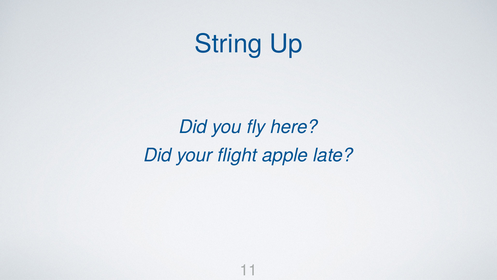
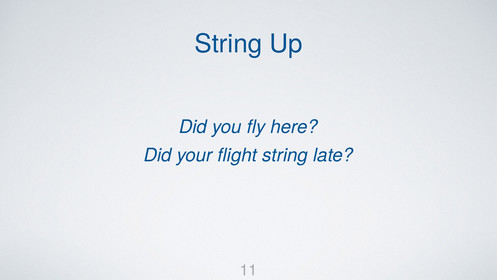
flight apple: apple -> string (285, 155)
